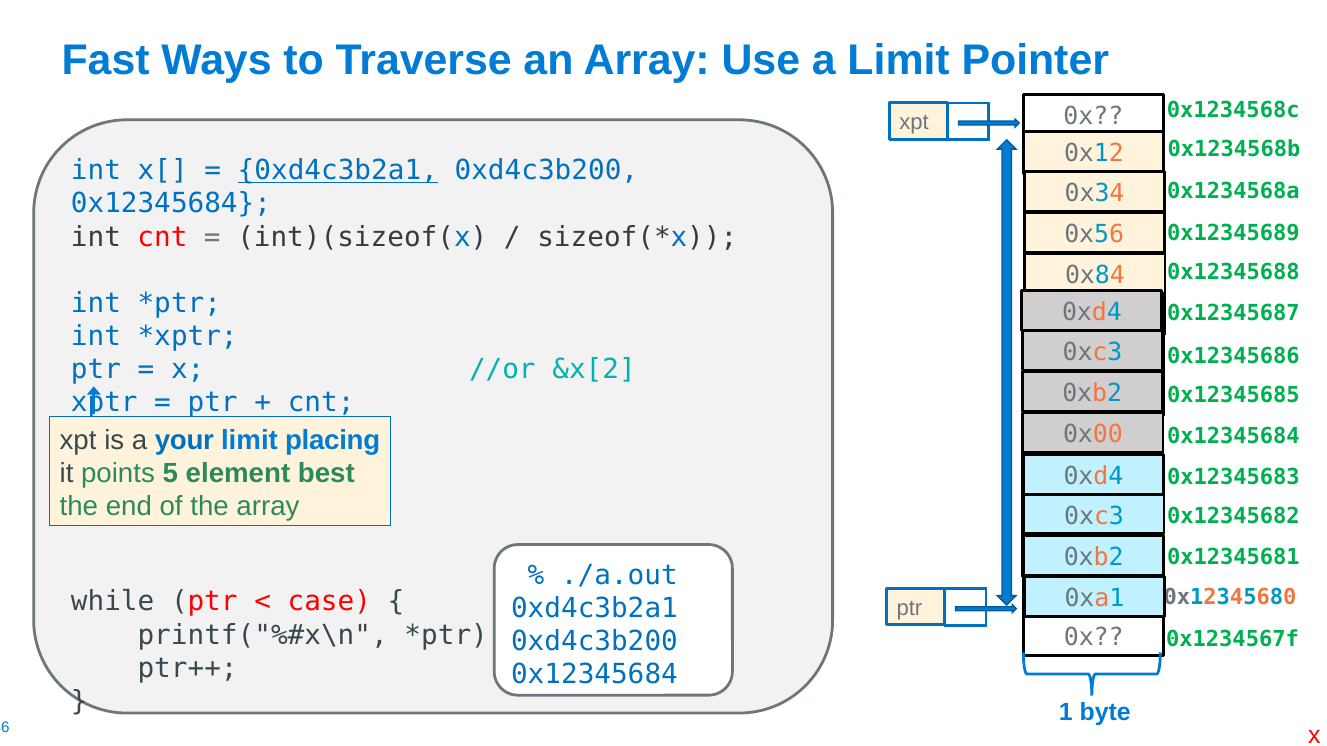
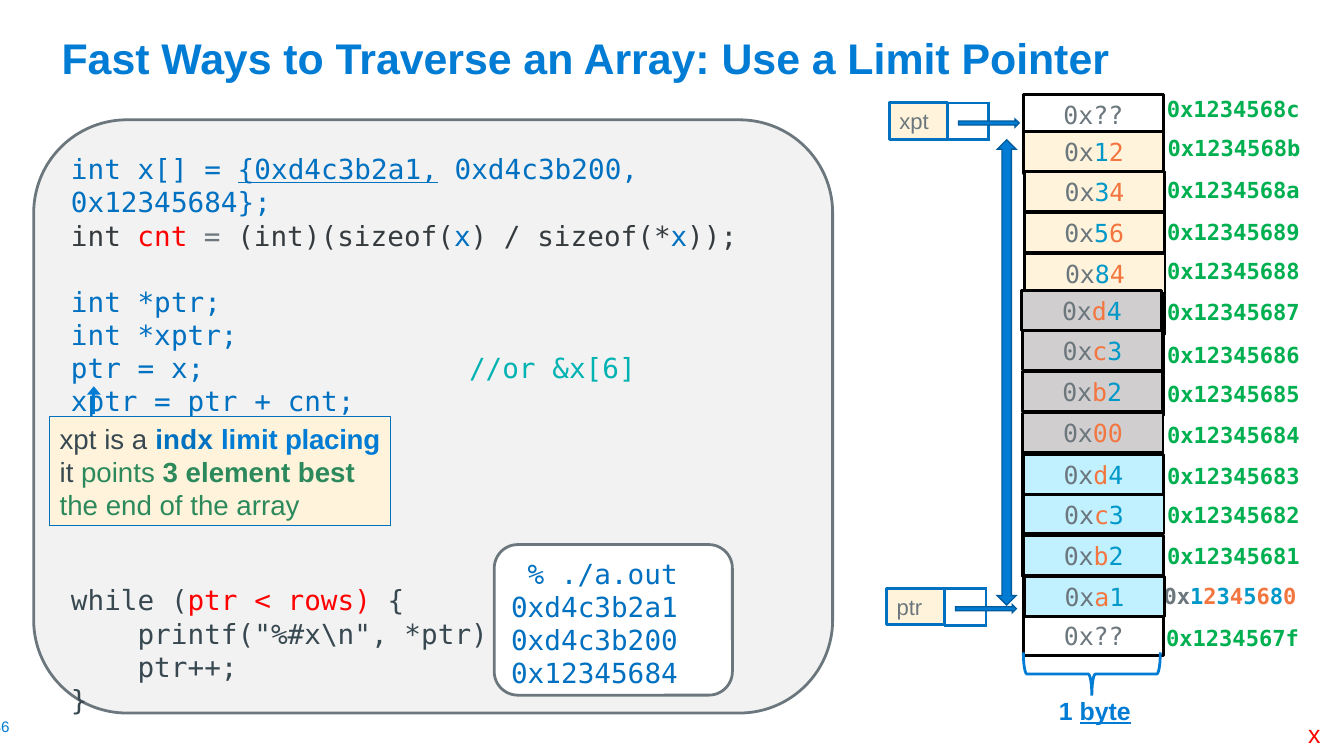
&x[2: &x[2 -> &x[6 (594, 370)
your: your -> indx (184, 440)
5: 5 -> 3 (170, 474)
case: case -> rows (329, 602)
byte underline: none -> present (1105, 713)
